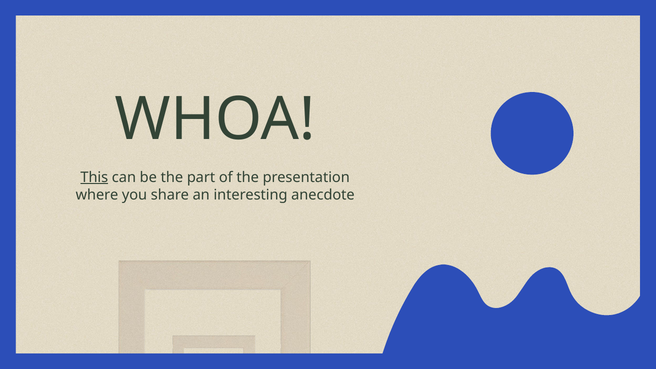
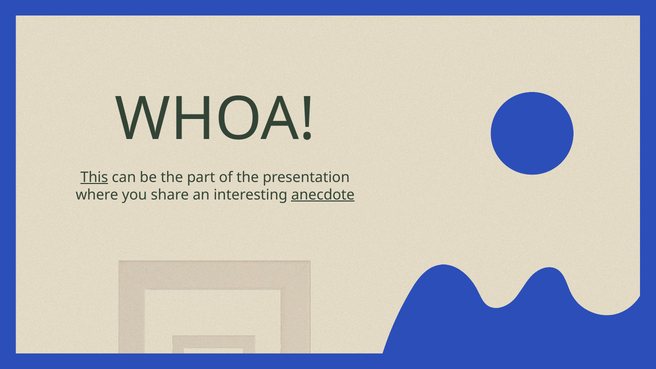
anecdote underline: none -> present (323, 195)
